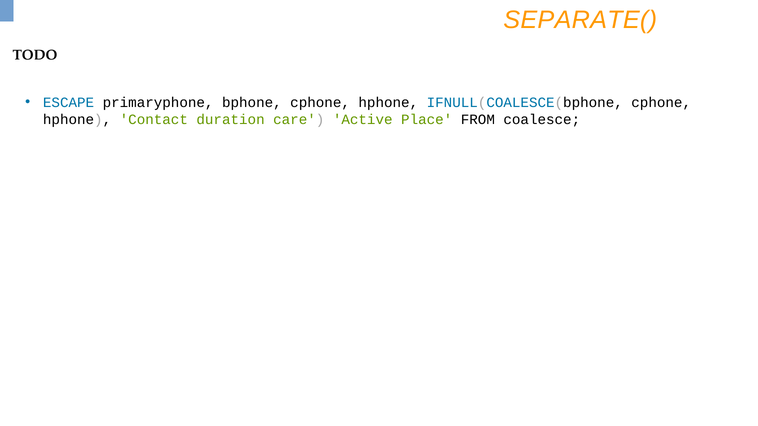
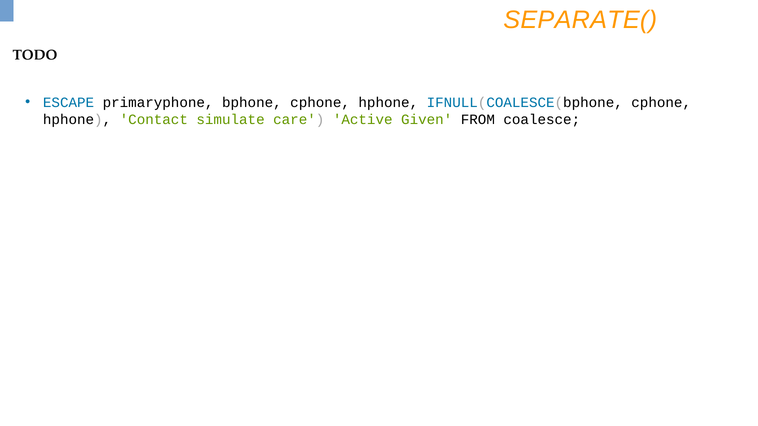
duration: duration -> simulate (231, 119)
Place: Place -> Given (427, 119)
